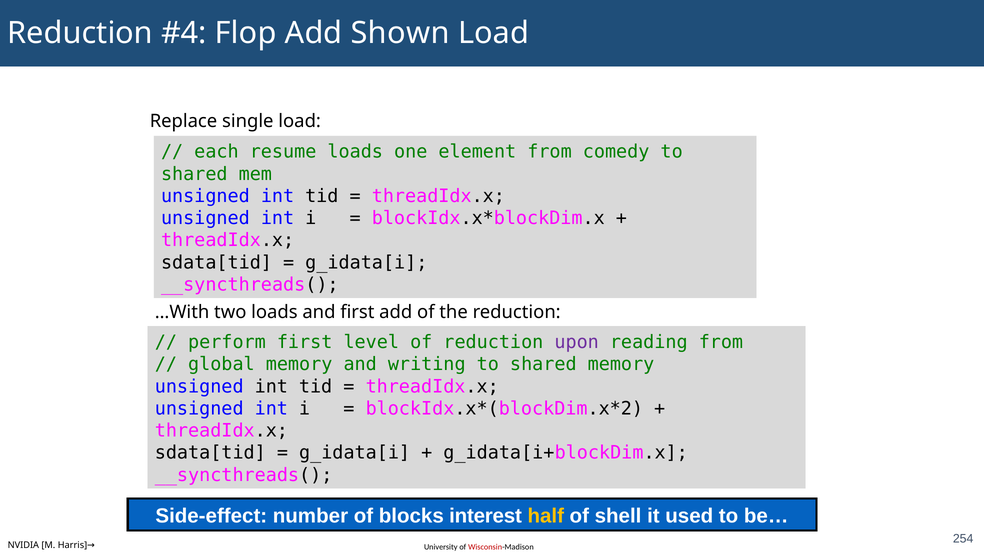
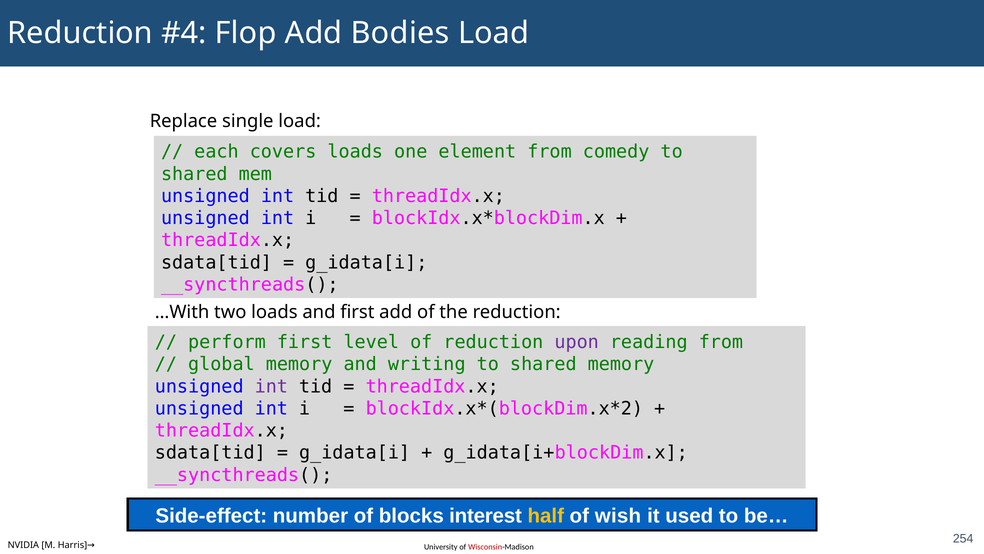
Shown: Shown -> Bodies (400, 33)
resume: resume -> covers (283, 152)
int colour: black -> purple (271, 386)
shell: shell -> wish (618, 515)
